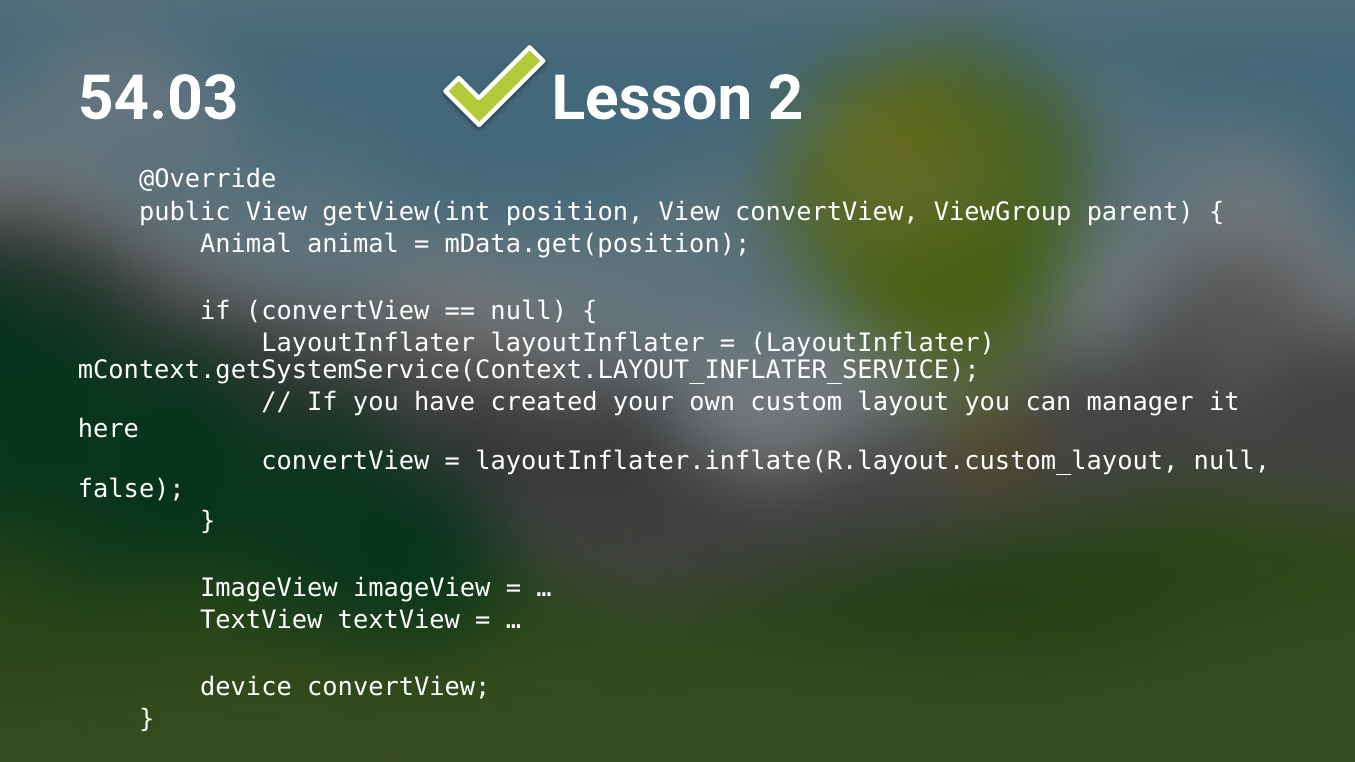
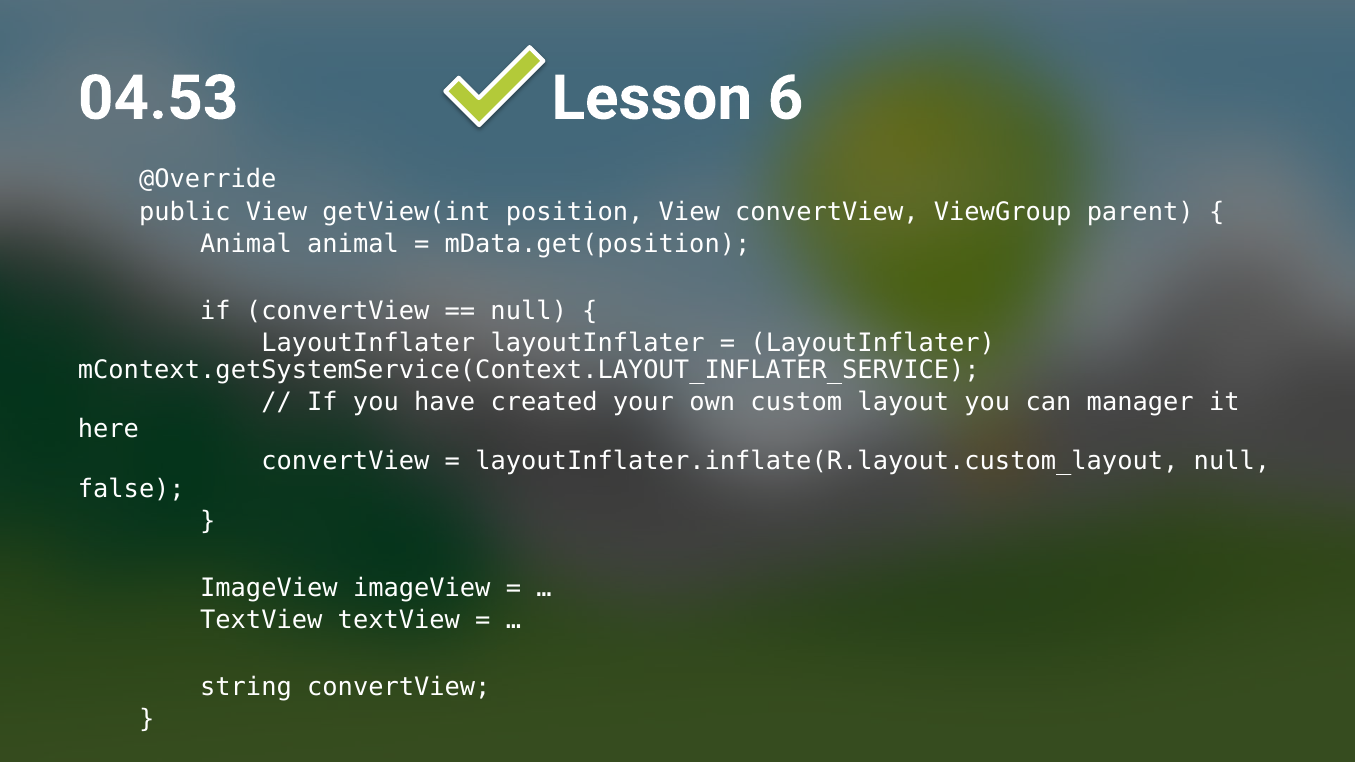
54.03: 54.03 -> 04.53 (158, 98)
2: 2 -> 6 (786, 98)
device: device -> string (246, 687)
